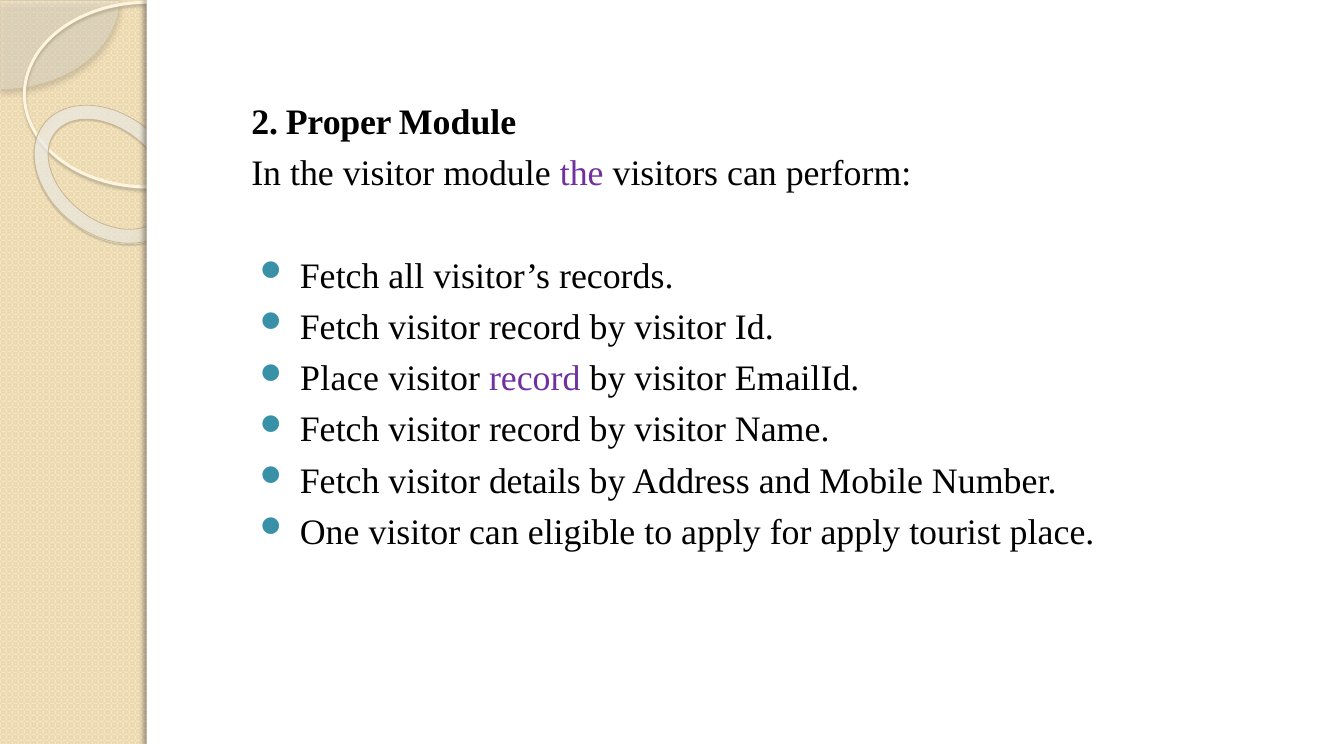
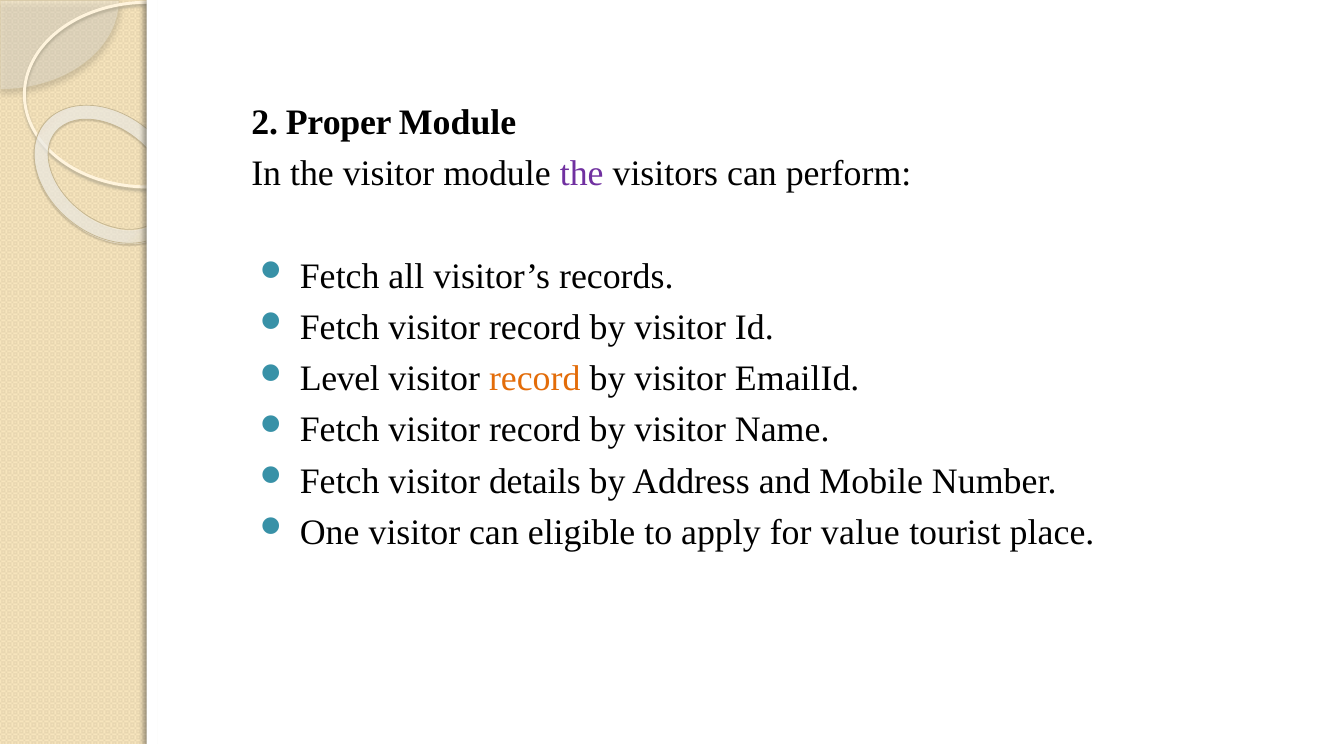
Place: Place -> Level (340, 379)
record colour: purple -> orange (535, 379)
for apply: apply -> value (860, 533)
